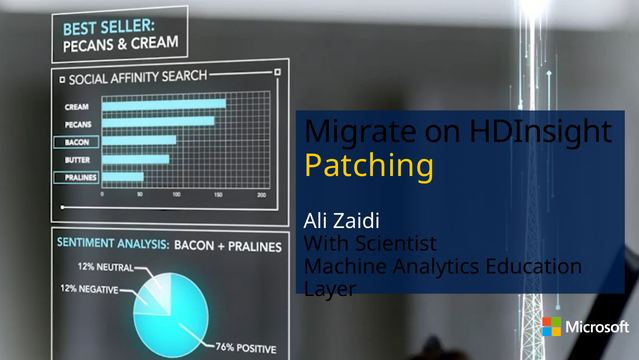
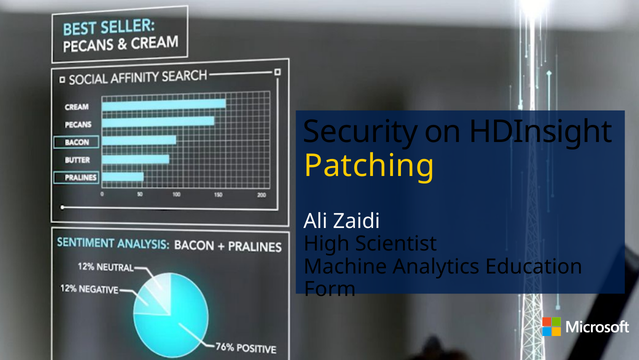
Migrate: Migrate -> Security (361, 132)
With: With -> High (327, 244)
Layer: Layer -> Form (330, 289)
